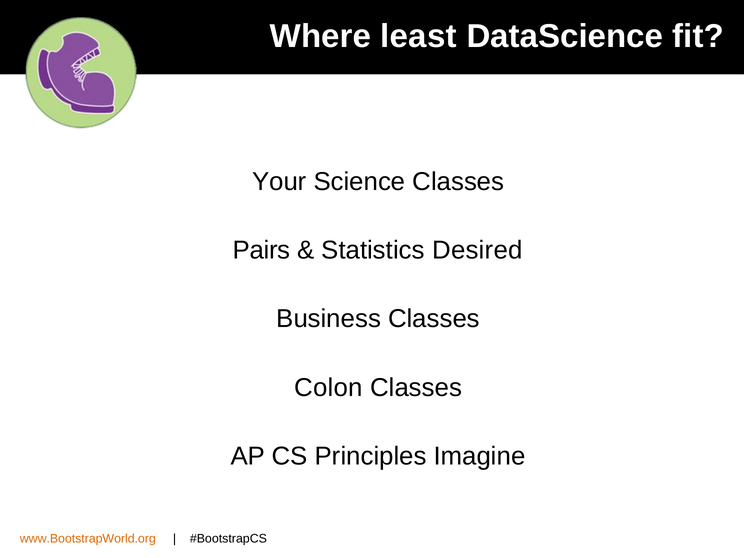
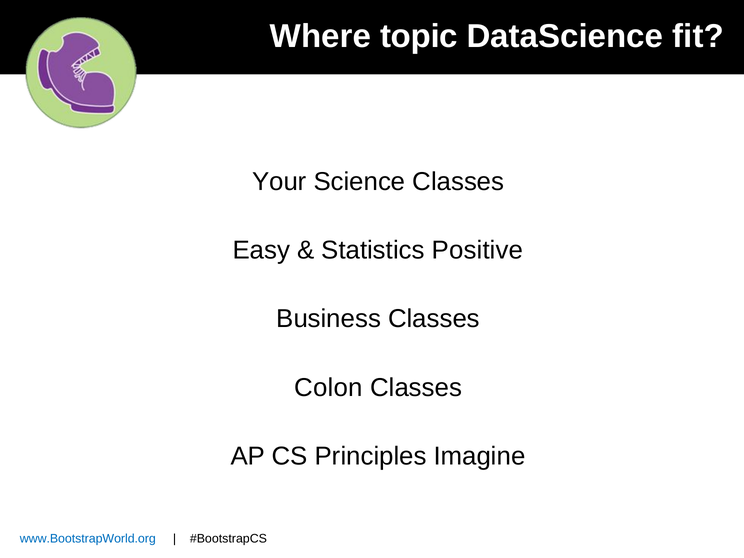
least: least -> topic (419, 36)
Pairs: Pairs -> Easy (261, 250)
Desired: Desired -> Positive (477, 250)
www.BootstrapWorld.org colour: orange -> blue (88, 539)
